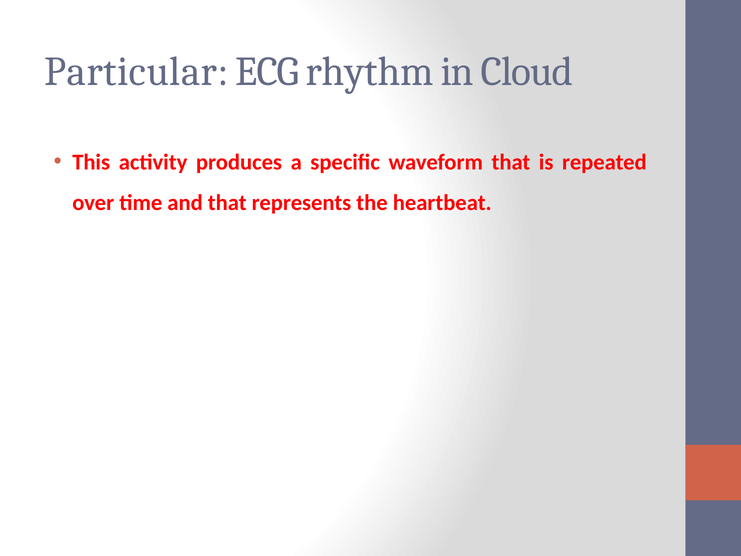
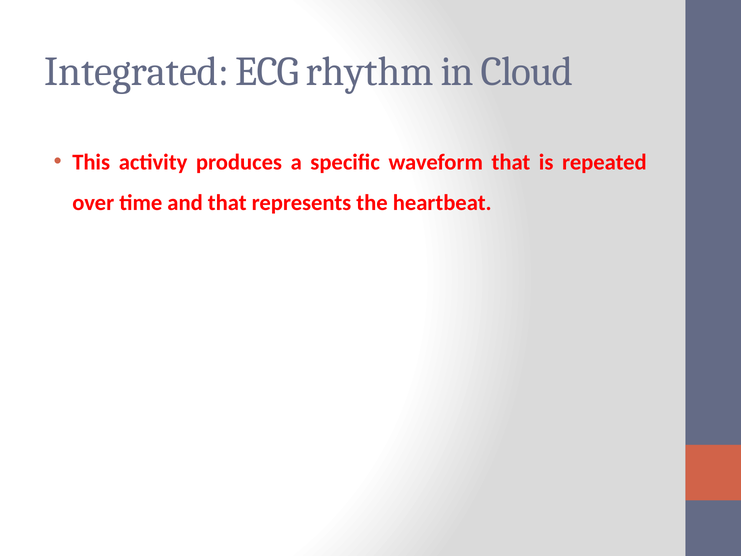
Particular: Particular -> Integrated (137, 71)
